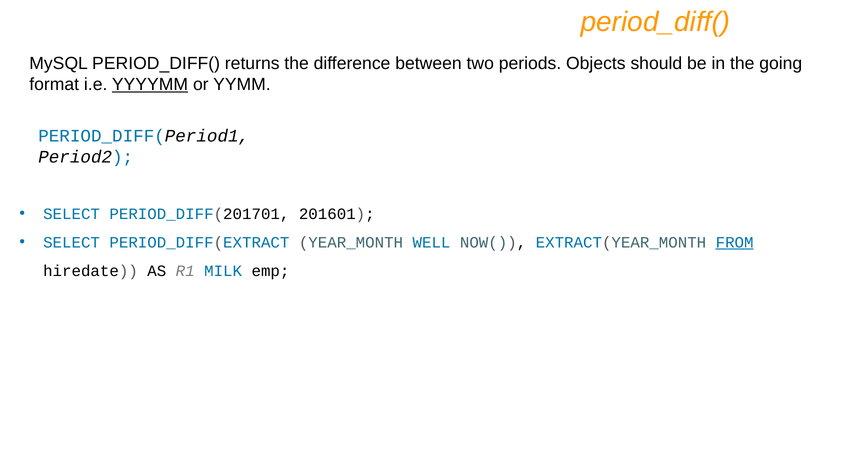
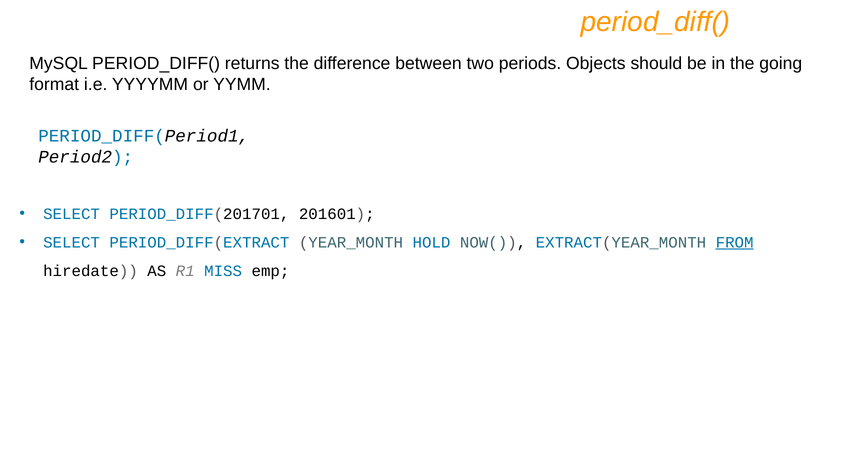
YYYYMM underline: present -> none (150, 84)
WELL: WELL -> HOLD (432, 242)
MILK: MILK -> MISS (223, 271)
